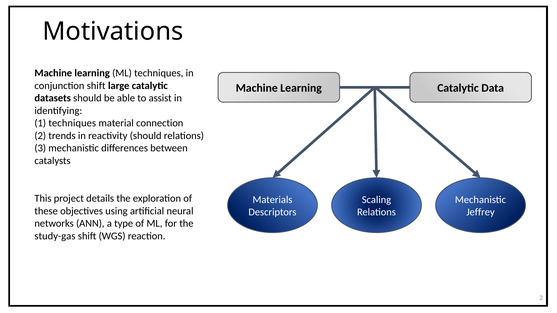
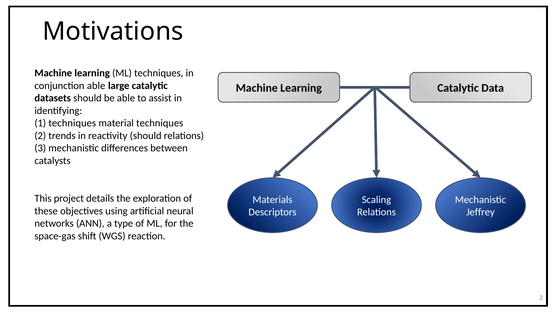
conjunction shift: shift -> able (96, 86)
material connection: connection -> techniques (160, 123)
study-gas: study-gas -> space-gas (55, 236)
